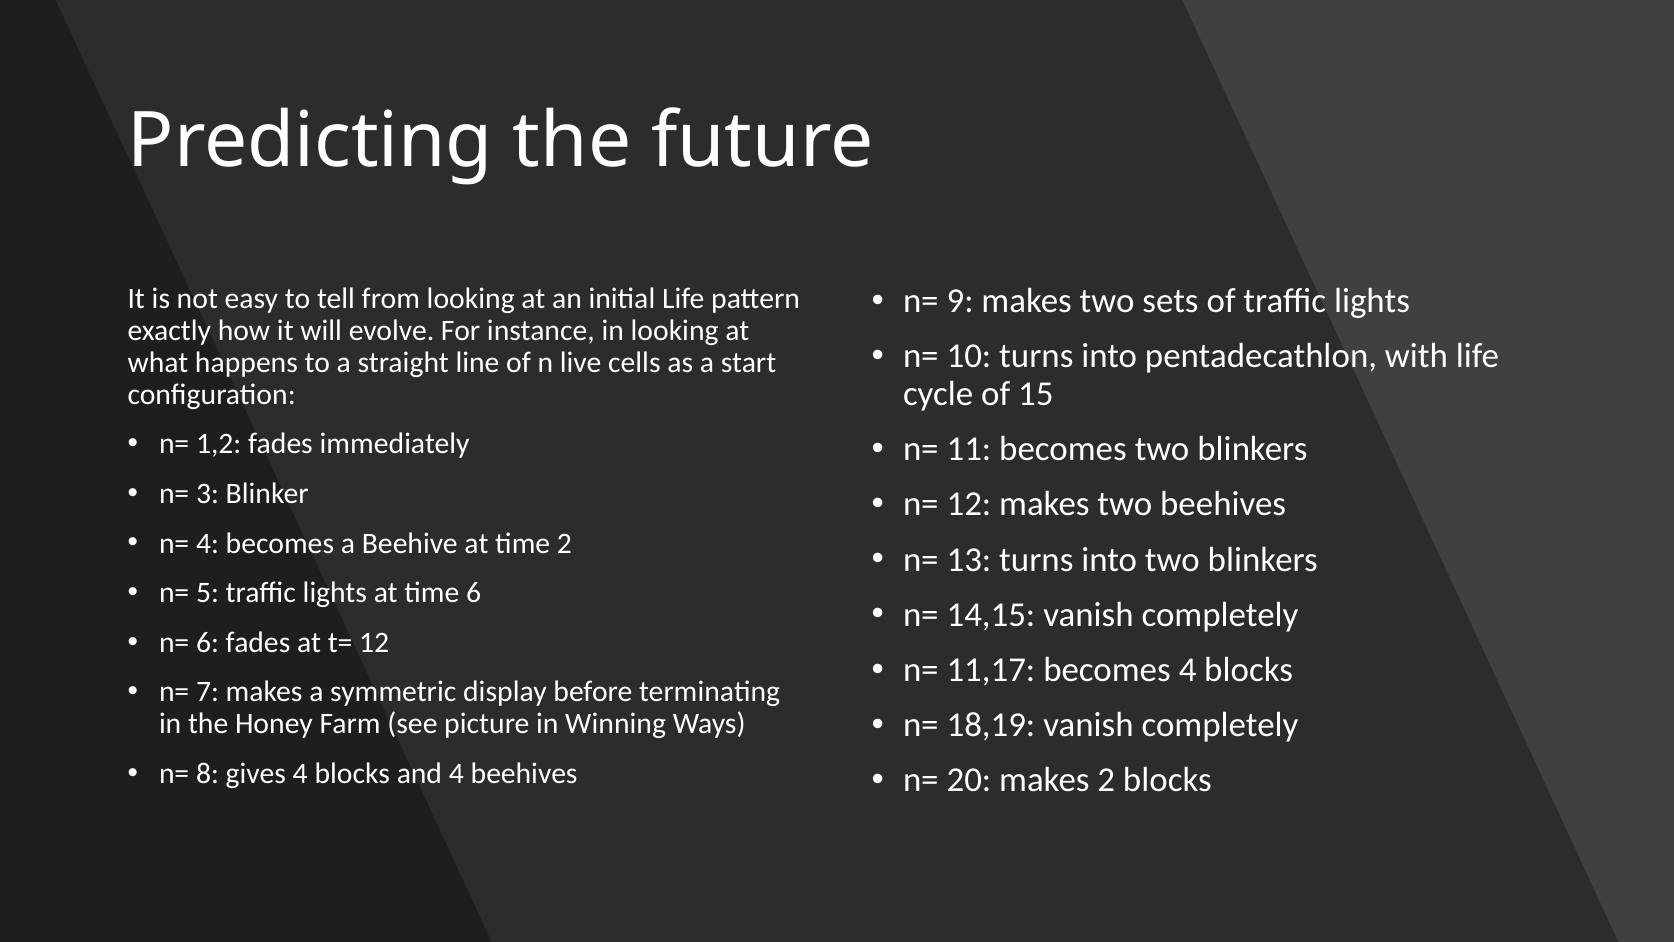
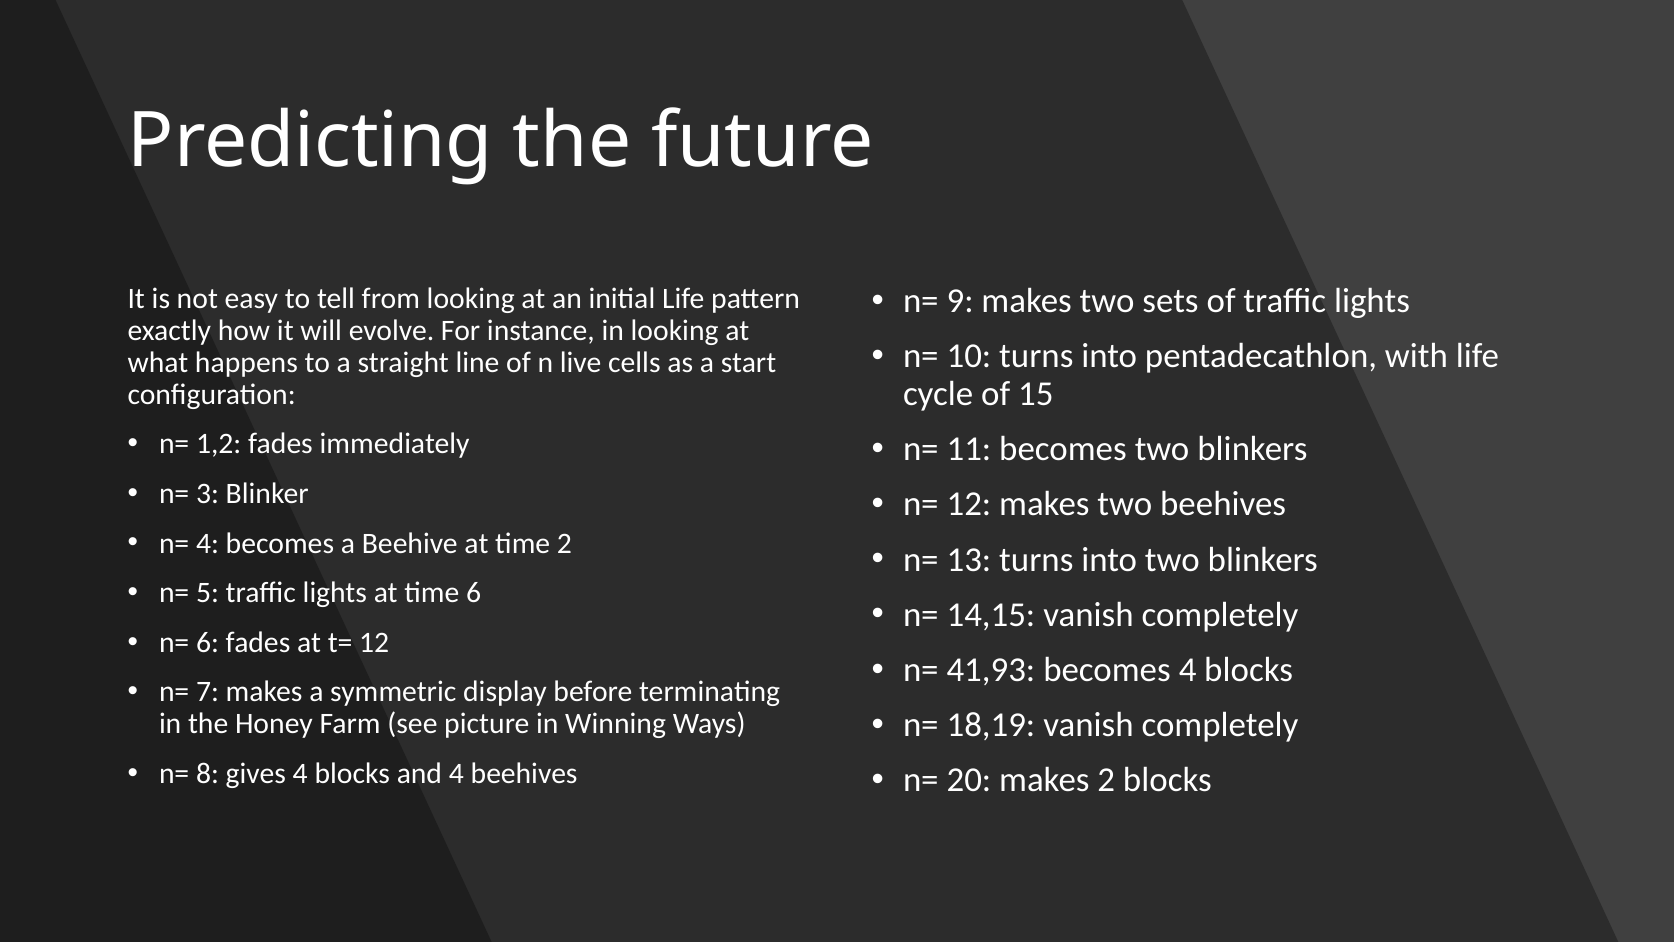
11,17: 11,17 -> 41,93 (991, 670)
